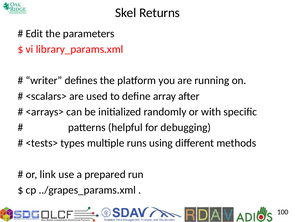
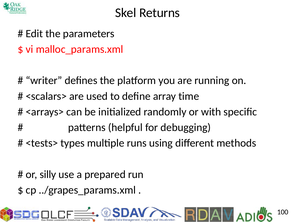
library_params.xml: library_params.xml -> malloc_params.xml (80, 49)
after: after -> time (189, 96)
link: link -> silly (48, 174)
